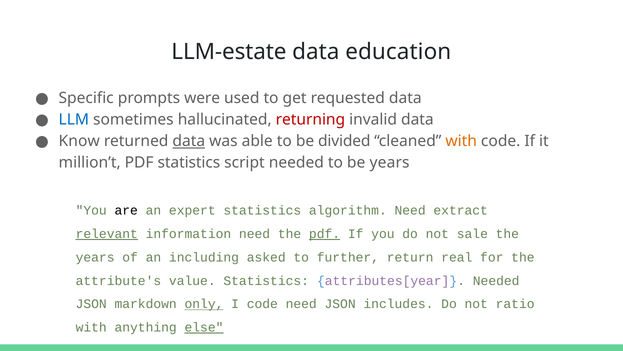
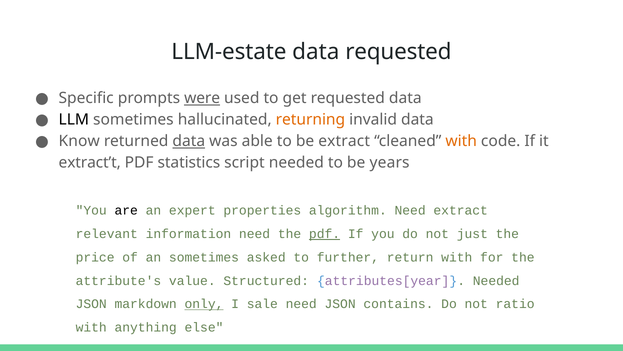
data education: education -> requested (398, 52)
were underline: none -> present (202, 98)
LLM colour: blue -> black (74, 119)
returning colour: red -> orange (310, 119)
be divided: divided -> extract (344, 141)
million’t: million’t -> extract’t (90, 162)
expert statistics: statistics -> properties (262, 210)
relevant underline: present -> none (107, 234)
sale: sale -> just (472, 234)
years: years -> price (95, 257)
an including: including -> sometimes (204, 257)
return real: real -> with (457, 257)
value Statistics: Statistics -> Structured (266, 280)
I code: code -> sale (262, 304)
includes: includes -> contains (398, 304)
else underline: present -> none (204, 327)
